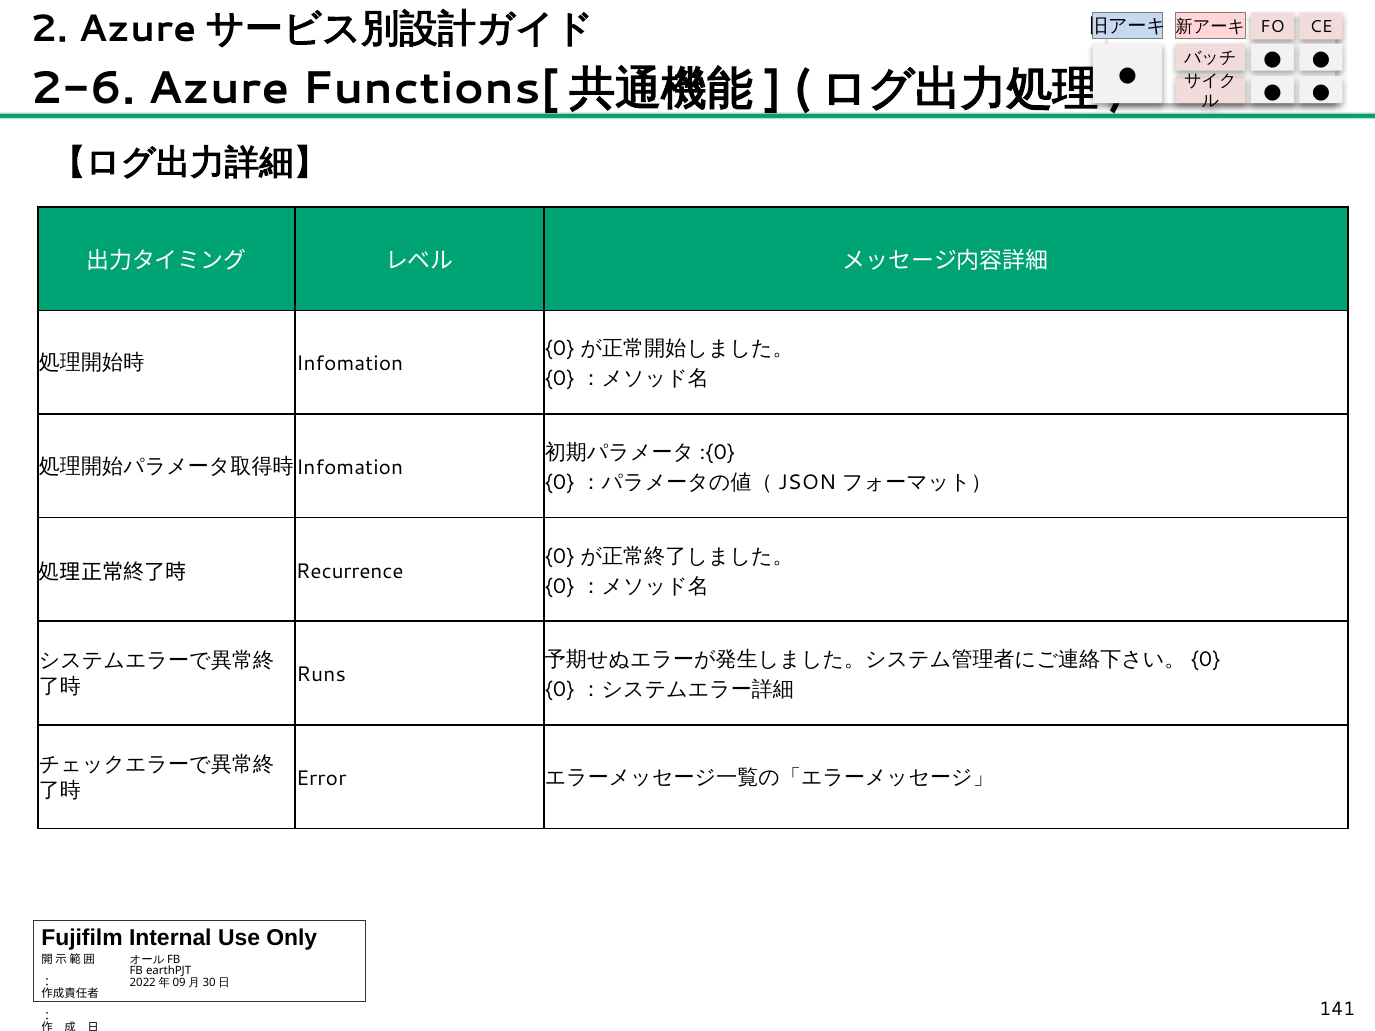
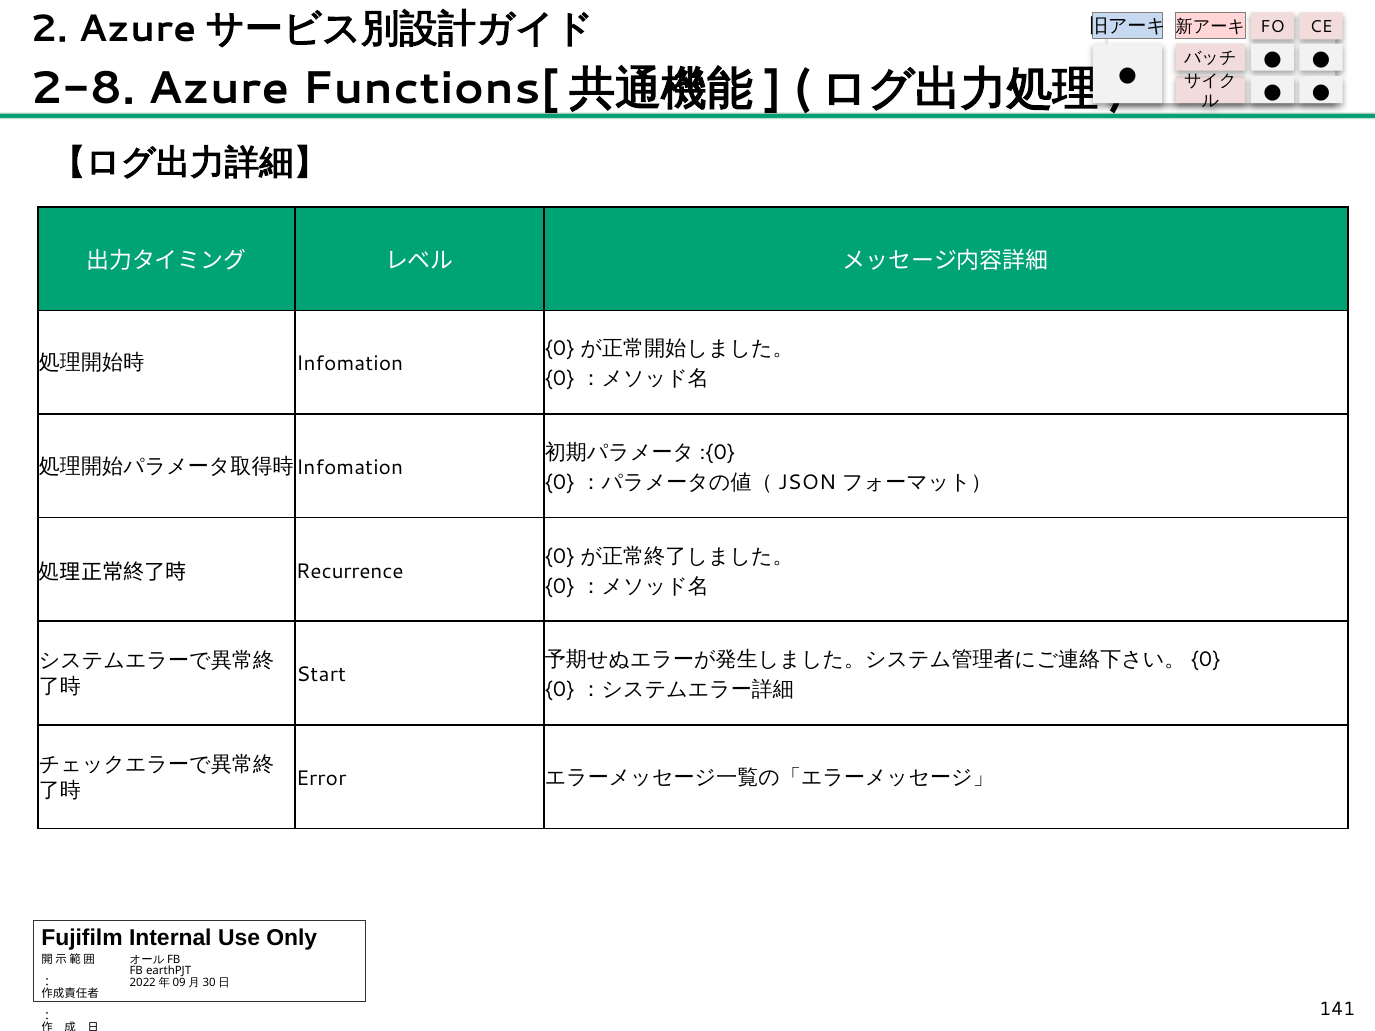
2-6: 2-6 -> 2-8 (82, 89)
Runs: Runs -> Start (321, 675)
